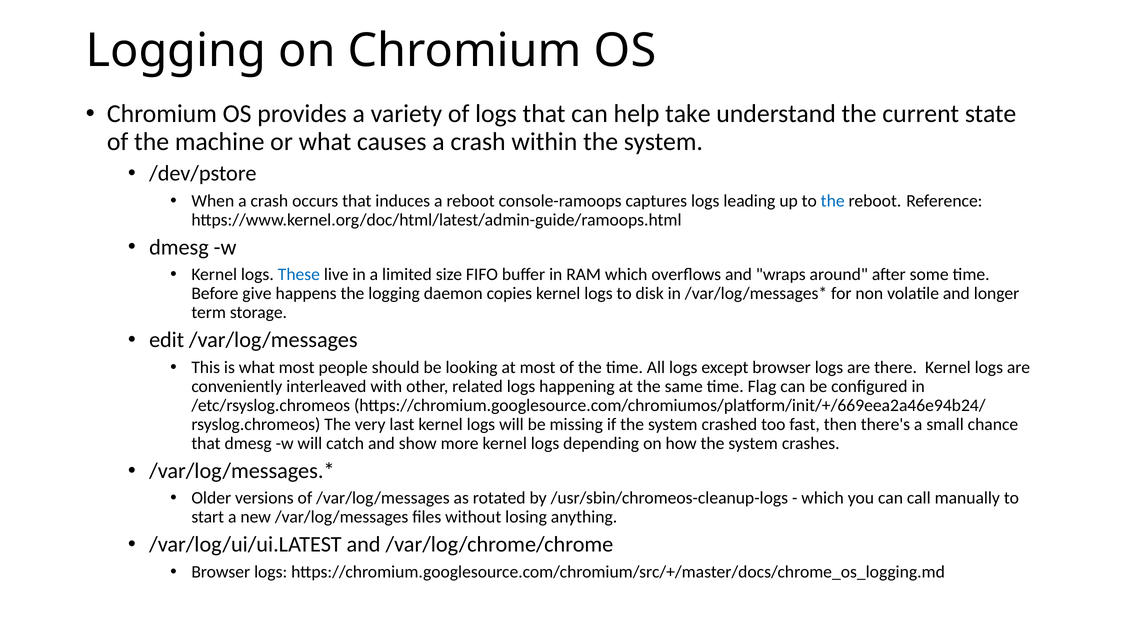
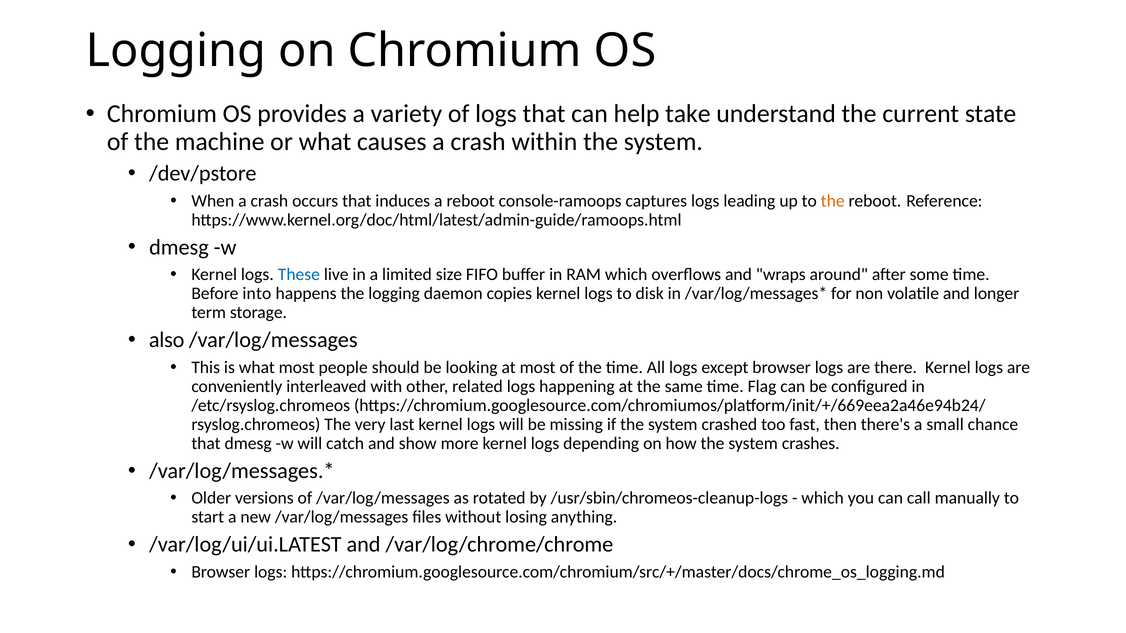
the colour: blue -> orange (833, 201)
give: give -> into (257, 294)
edit: edit -> also (167, 340)
